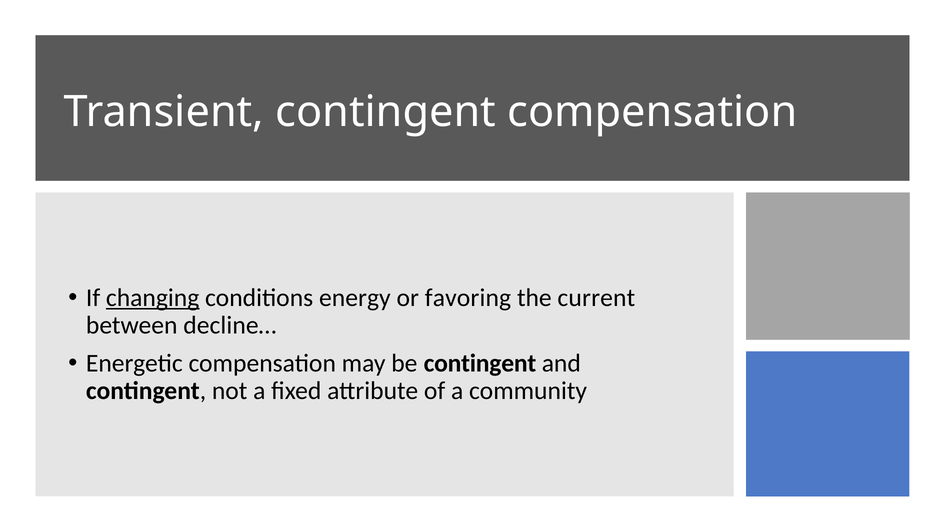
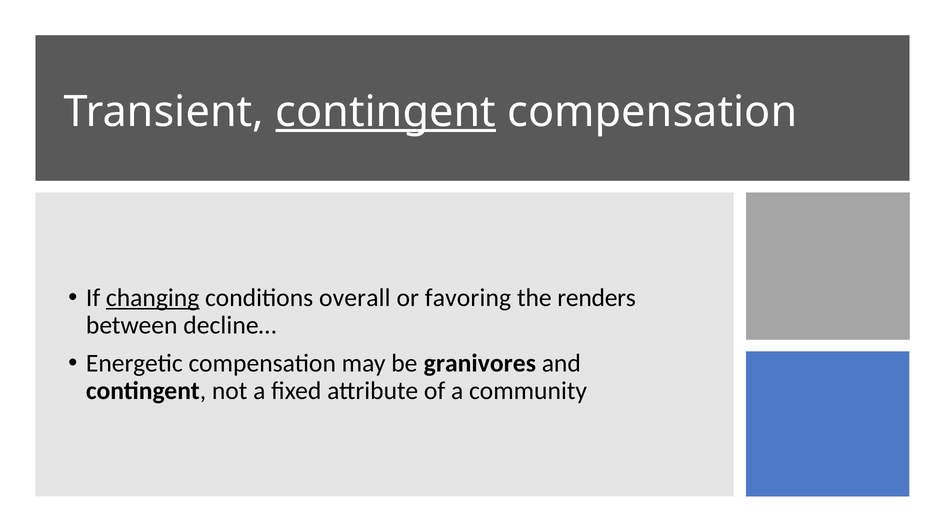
contingent underline: none -> present (386, 112)
energy: energy -> overall (355, 297)
current: current -> renders (597, 297)
be contingent: contingent -> granivores (480, 363)
